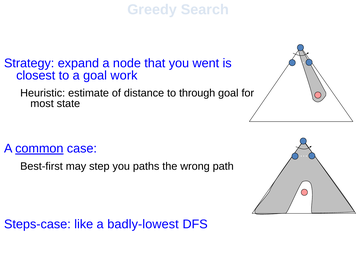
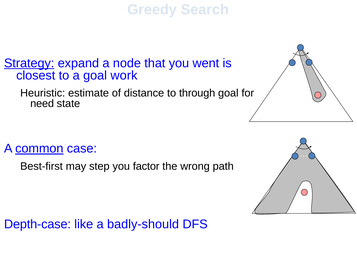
Strategy underline: none -> present (29, 63)
most: most -> need (42, 103)
paths: paths -> factor (146, 166)
Steps-case: Steps-case -> Depth-case (37, 224)
badly-lowest: badly-lowest -> badly-should (143, 224)
